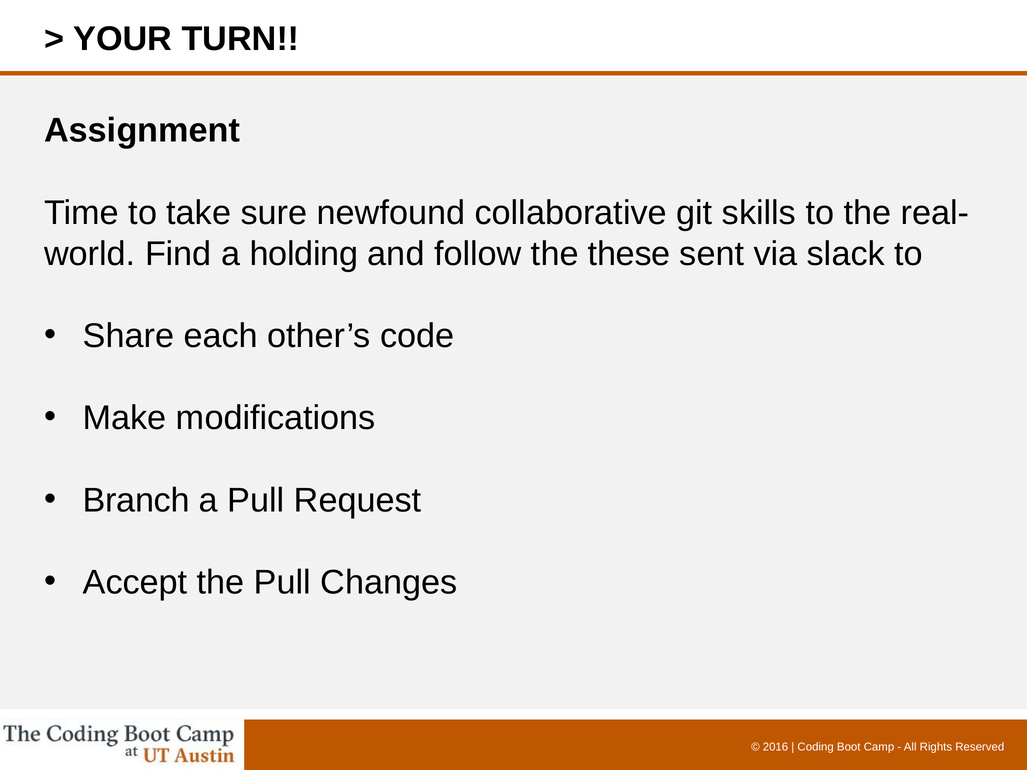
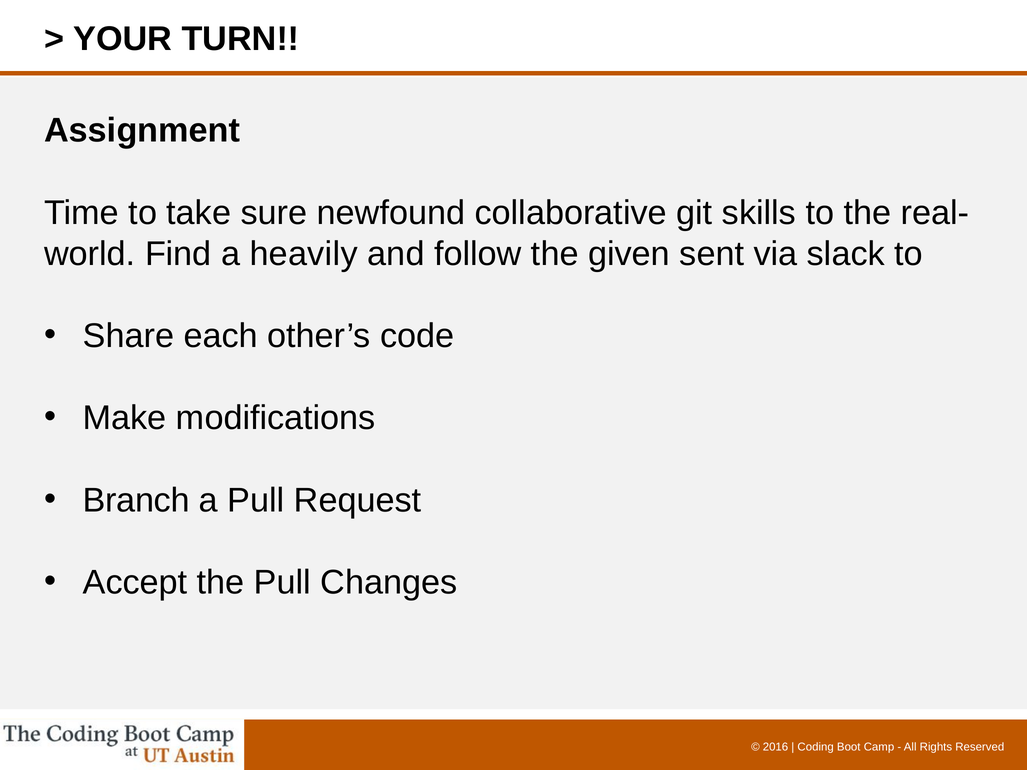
holding: holding -> heavily (304, 254)
these: these -> given (629, 254)
